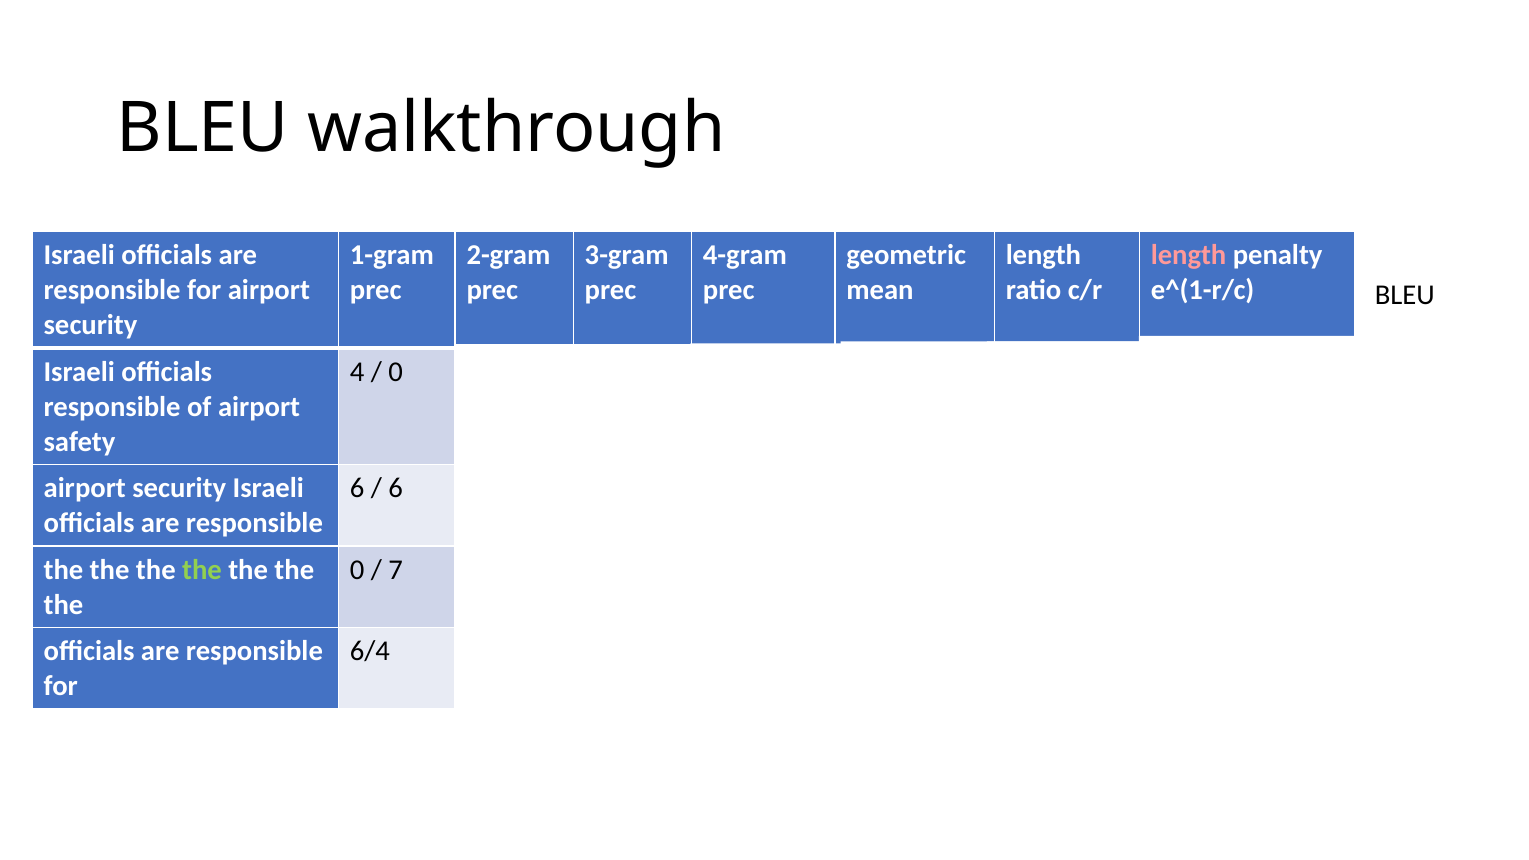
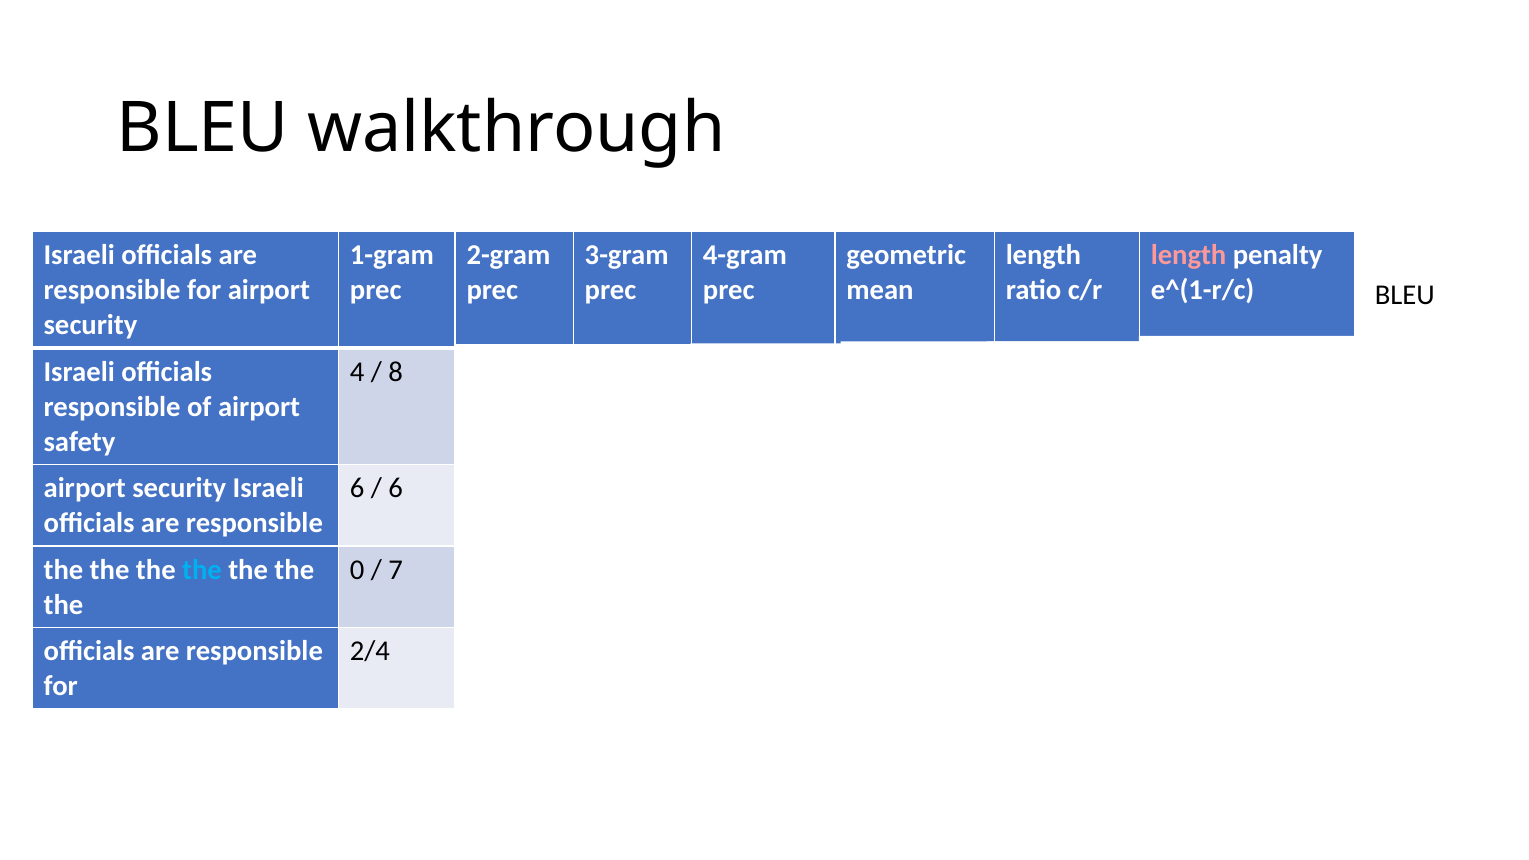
0: 0 -> 8 (396, 372)
the colour: light green -> light blue (202, 570)
6/4: 6/4 -> 2/4 (370, 651)
